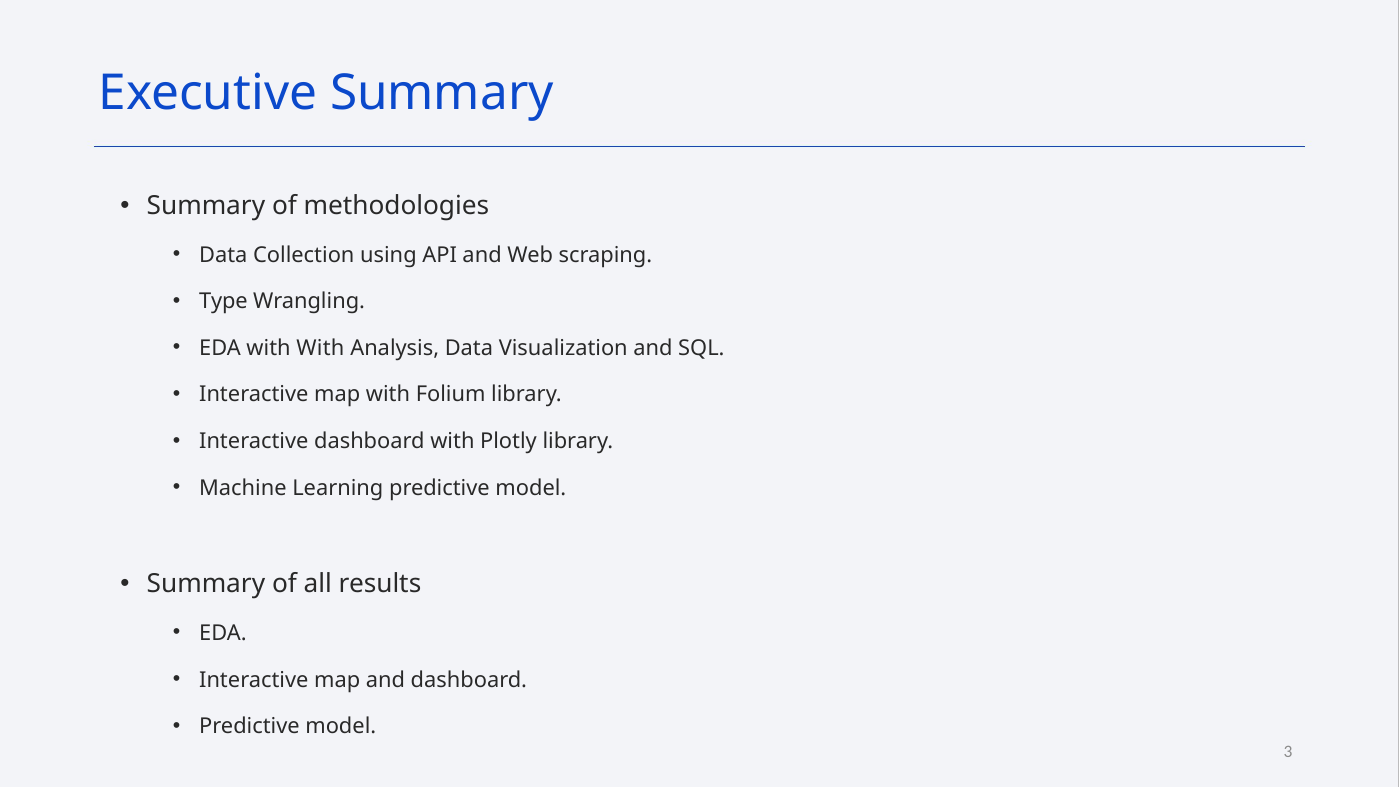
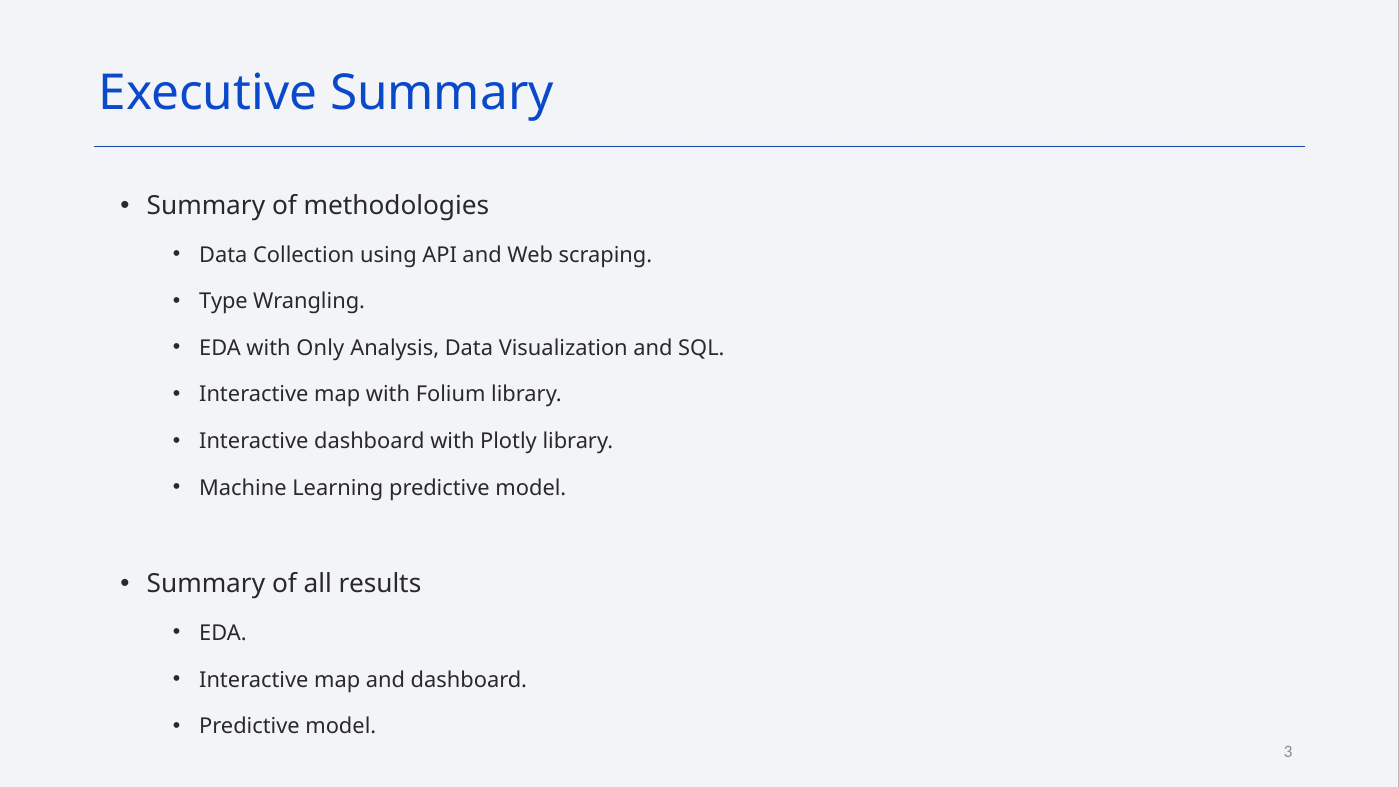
with With: With -> Only (320, 348)
